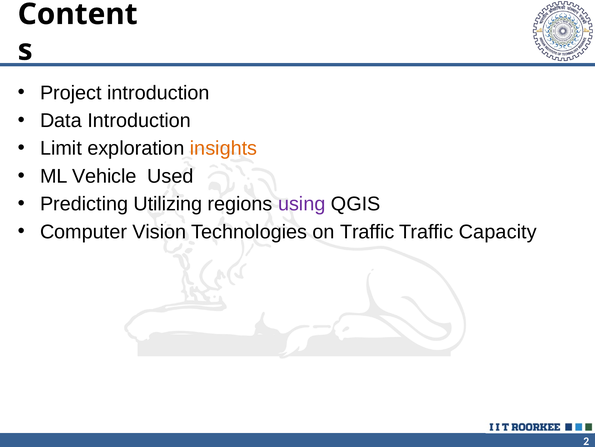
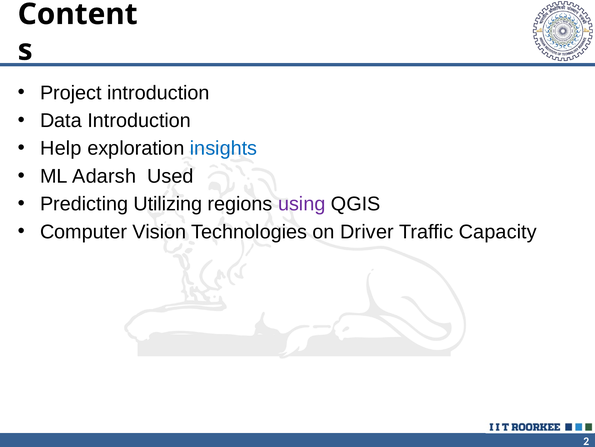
Limit: Limit -> Help (61, 148)
insights colour: orange -> blue (224, 148)
Vehicle: Vehicle -> Adarsh (104, 176)
on Traffic: Traffic -> Driver (367, 231)
